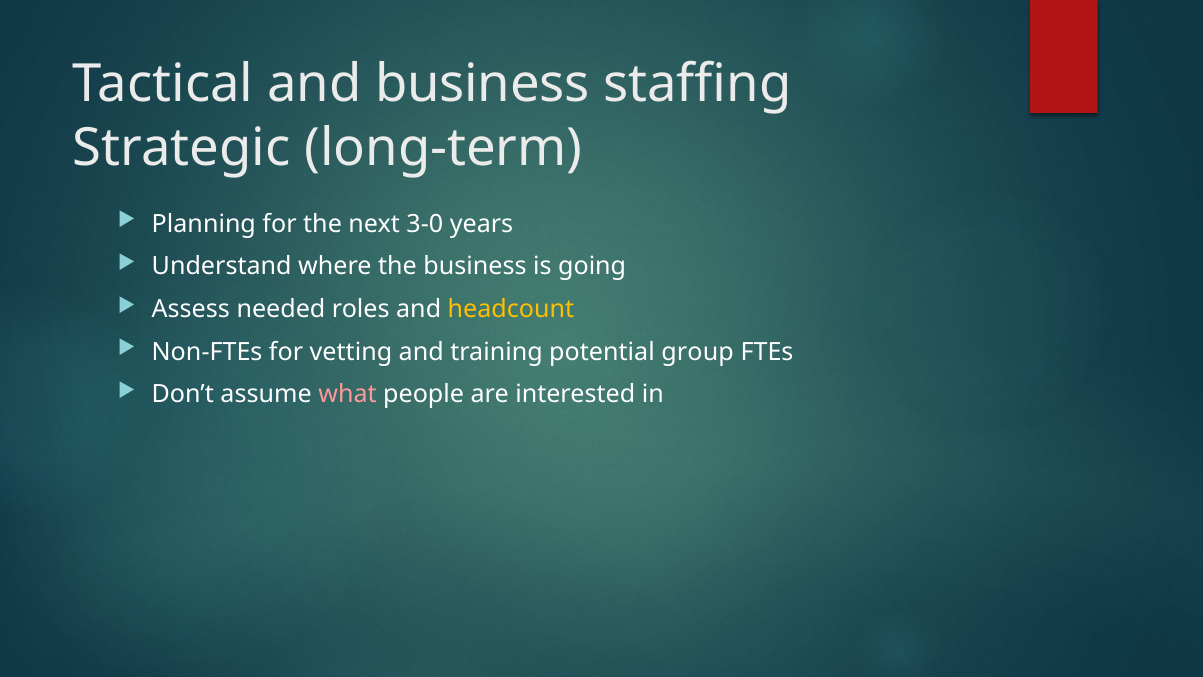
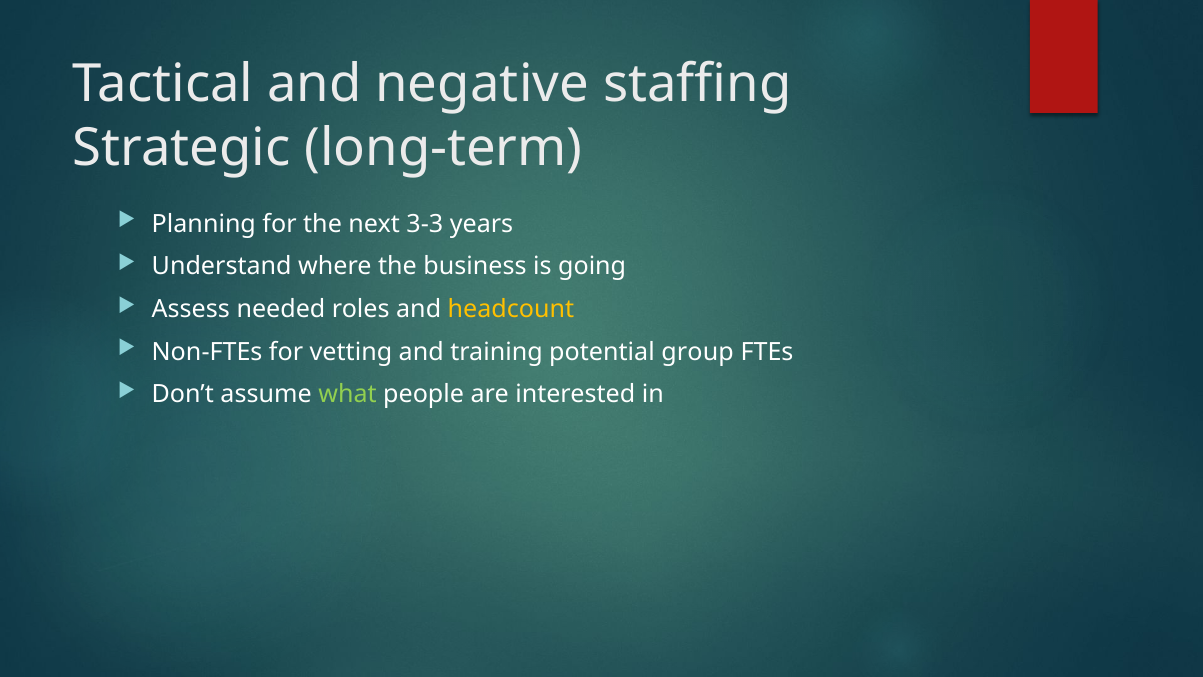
and business: business -> negative (482, 84)
3-0: 3-0 -> 3-3 (425, 224)
what colour: pink -> light green (348, 394)
